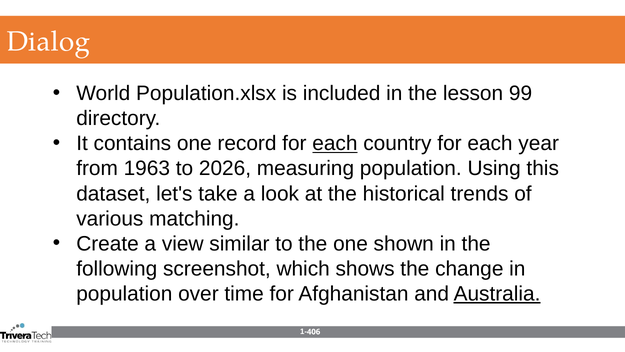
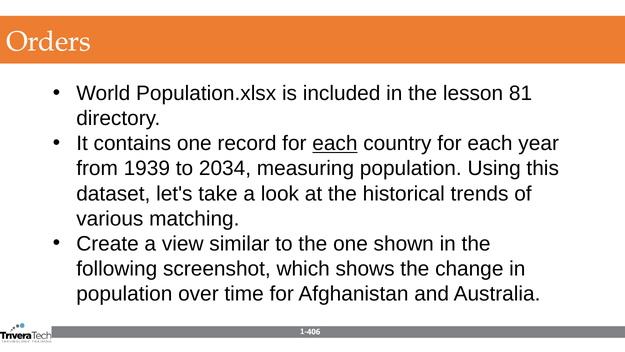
Dialog: Dialog -> Orders (48, 42)
99: 99 -> 81 (521, 93)
1963: 1963 -> 1939 (147, 168)
2026: 2026 -> 2034 (225, 168)
Australia underline: present -> none (497, 293)
